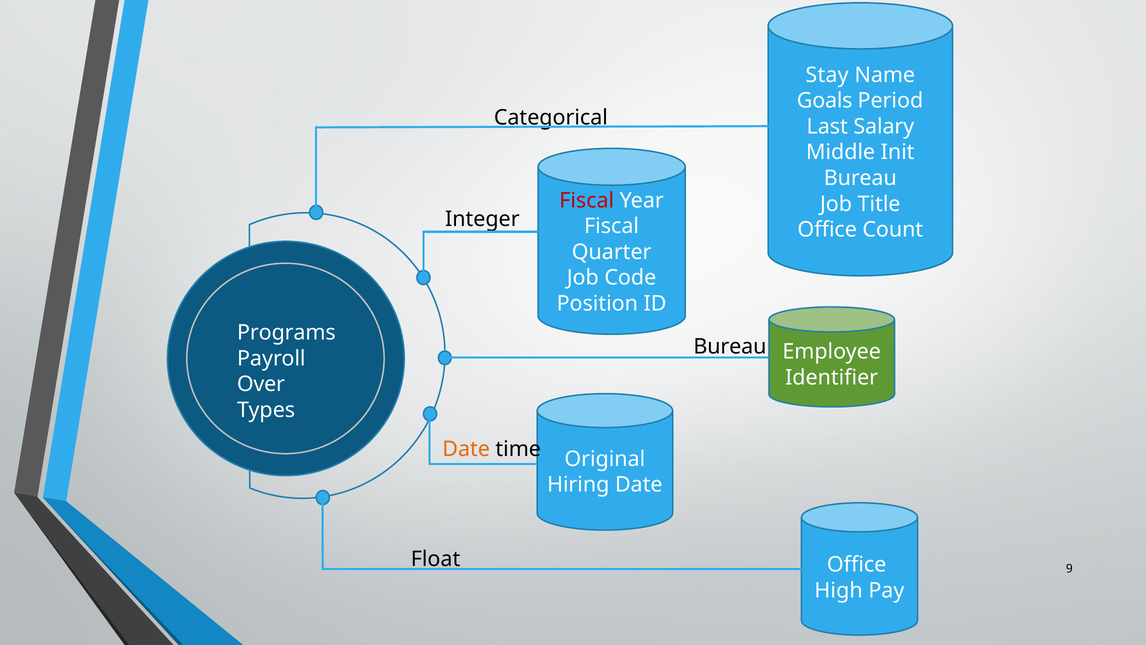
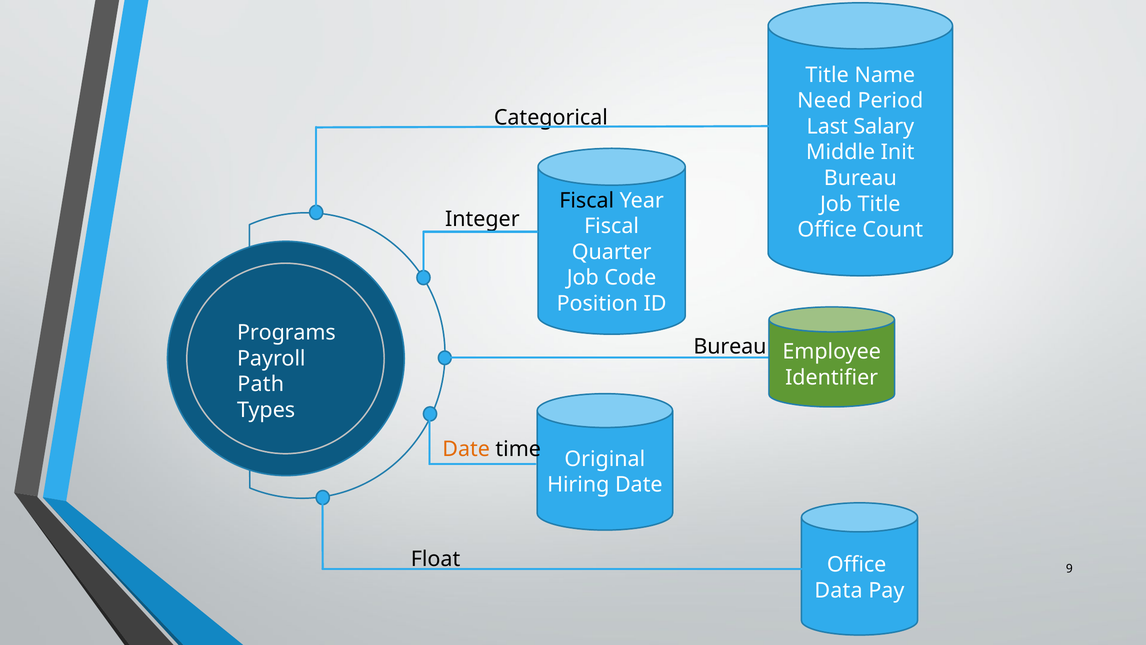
Stay: Stay -> Title (827, 75)
Goals: Goals -> Need (824, 101)
Fiscal colour: red -> black (587, 200)
Over: Over -> Path (261, 384)
High: High -> Data (839, 590)
